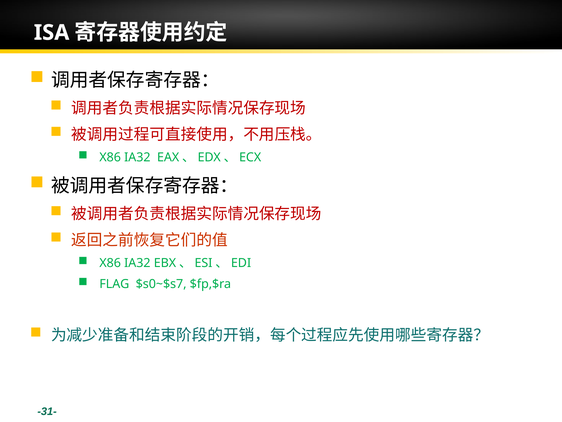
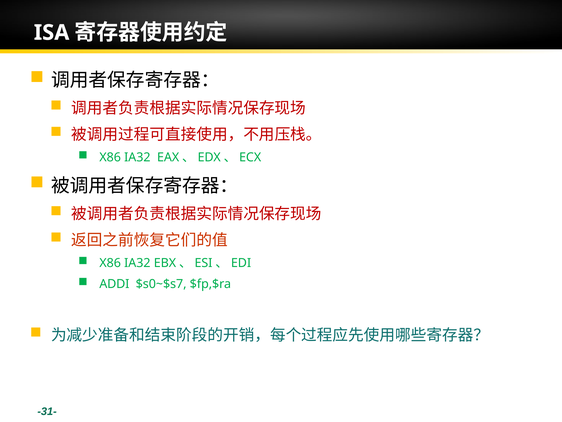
FLAG: FLAG -> ADDI (114, 284)
